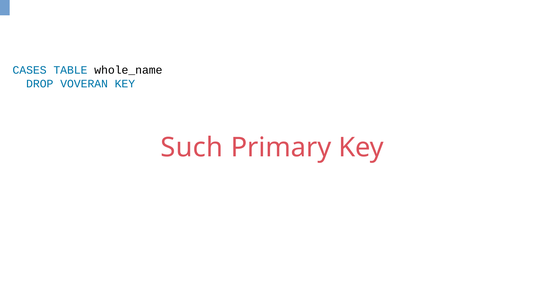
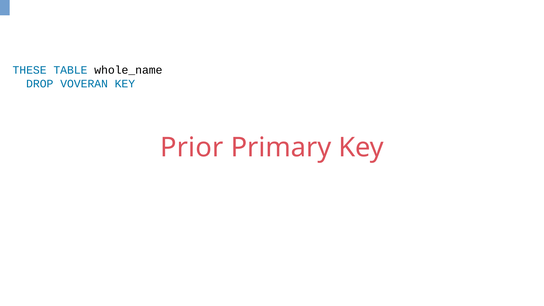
CASES: CASES -> THESE (30, 70)
Such: Such -> Prior (192, 148)
